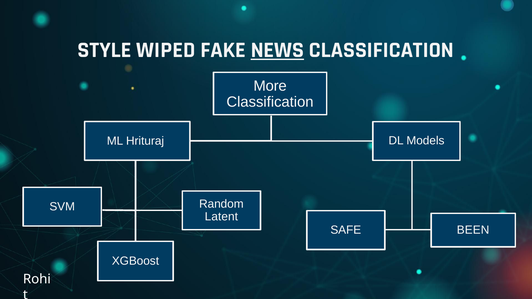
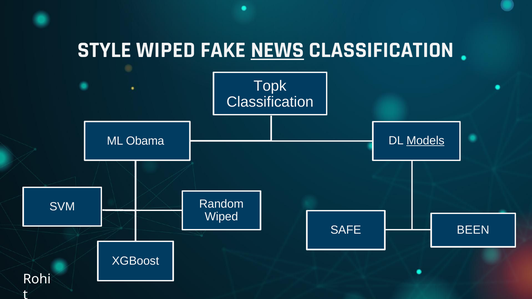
More: More -> Topk (270, 86)
Models underline: none -> present (425, 141)
Hrituraj: Hrituraj -> Obama (145, 141)
Latent: Latent -> Wiped (221, 217)
